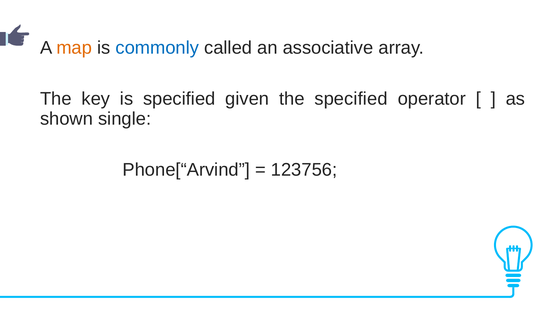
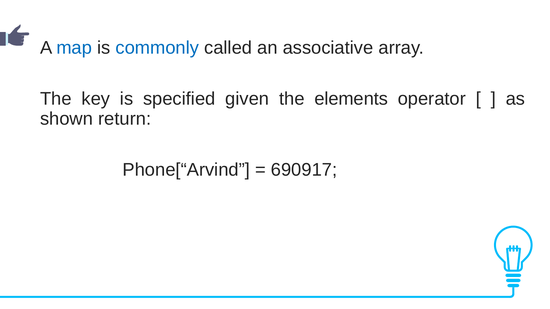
map colour: orange -> blue (74, 48)
the specified: specified -> elements (351, 99)
single: single -> return (125, 119)
123756: 123756 -> 690917 (304, 170)
